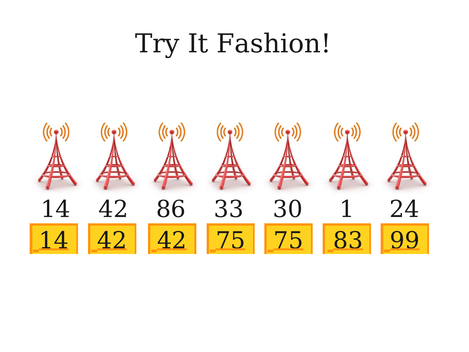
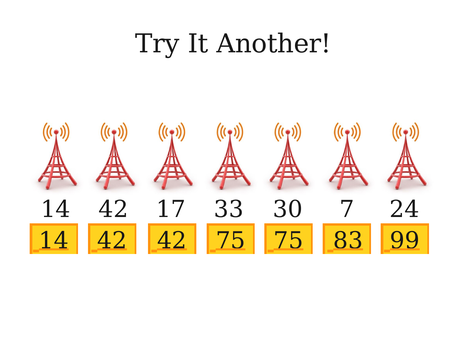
Fashion: Fashion -> Another (274, 44)
86: 86 -> 17 (171, 209)
1: 1 -> 7 (347, 209)
